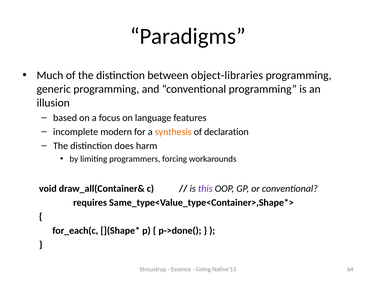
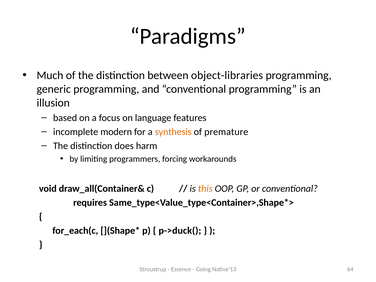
declaration: declaration -> premature (226, 132)
this colour: purple -> orange (205, 189)
p->done(: p->done( -> p->duck( (180, 231)
